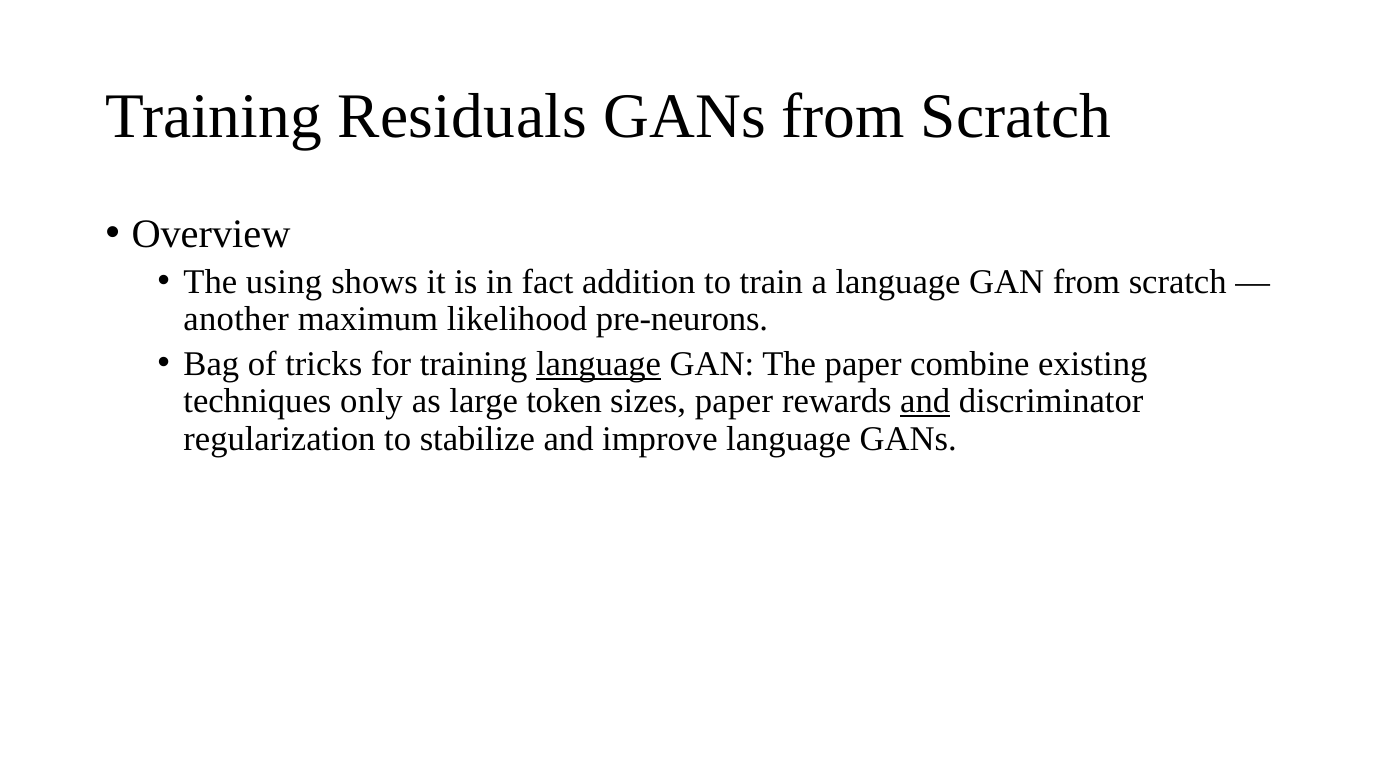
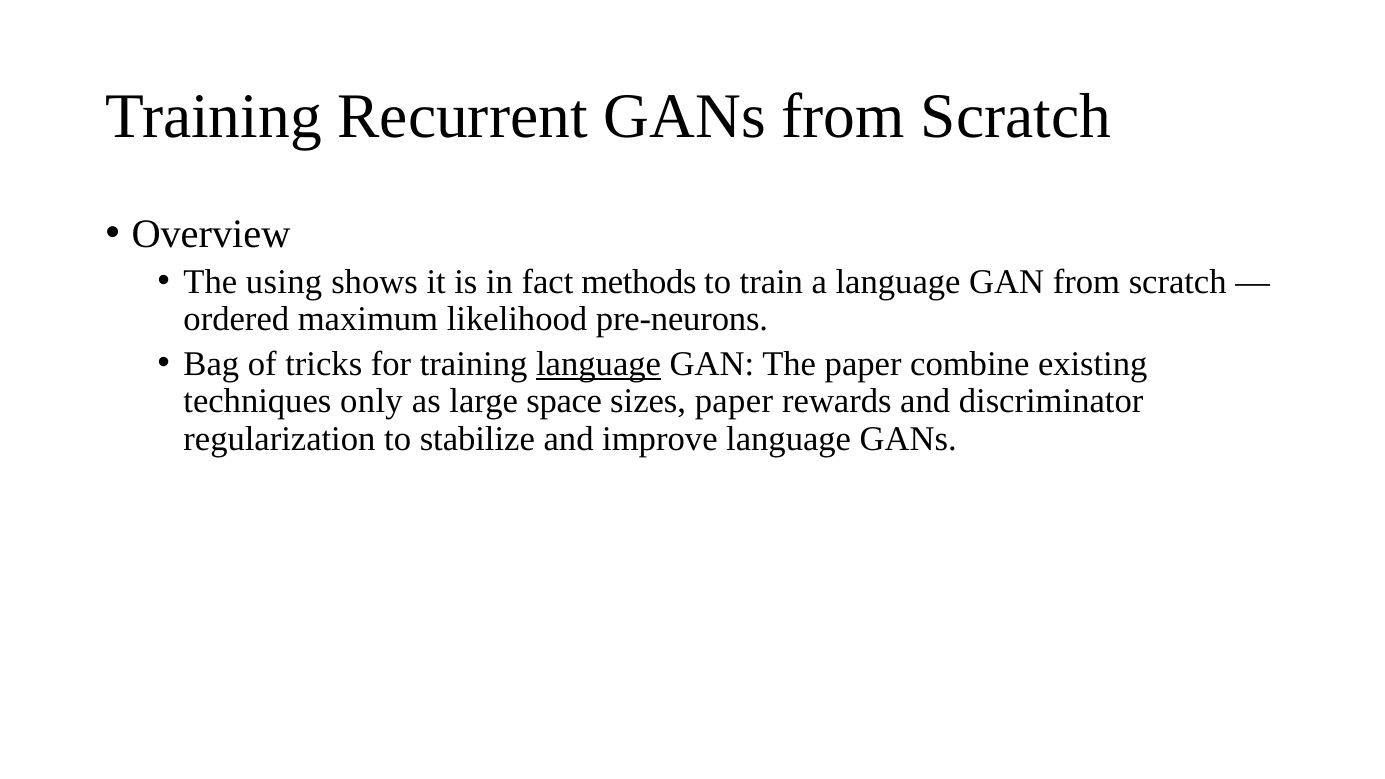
Residuals: Residuals -> Recurrent (463, 116)
addition: addition -> methods (639, 282)
another: another -> ordered (236, 319)
token: token -> space (564, 401)
and underline: present -> none (925, 401)
